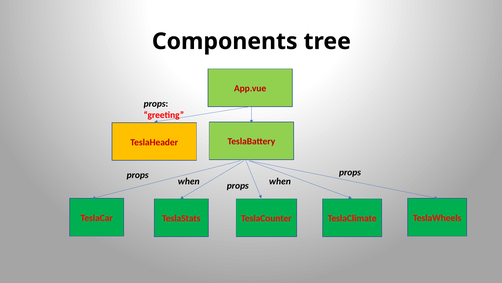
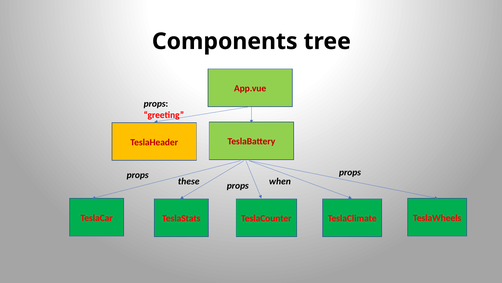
when: when -> these (189, 181)
